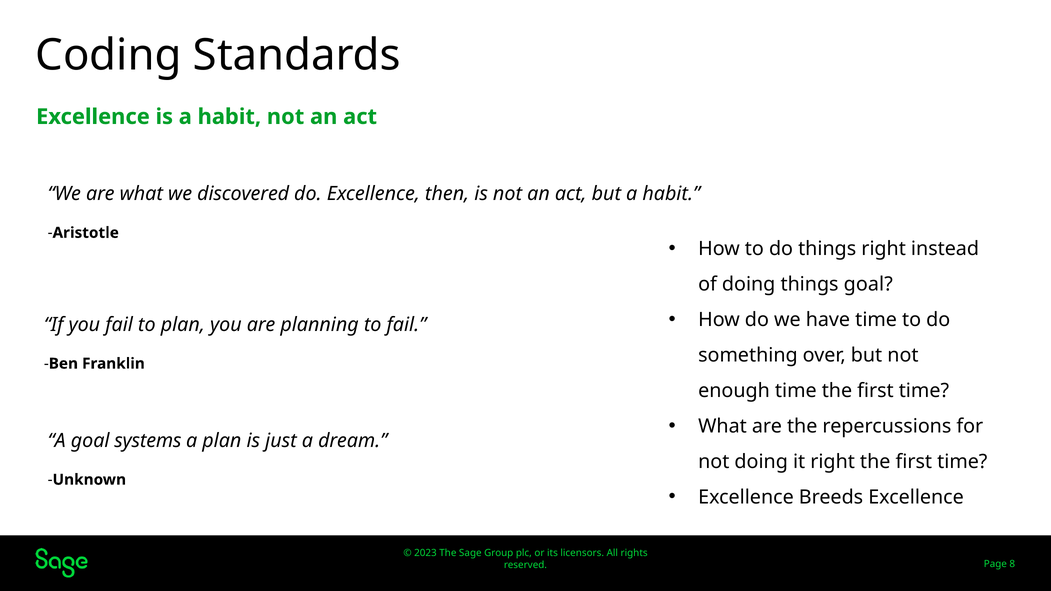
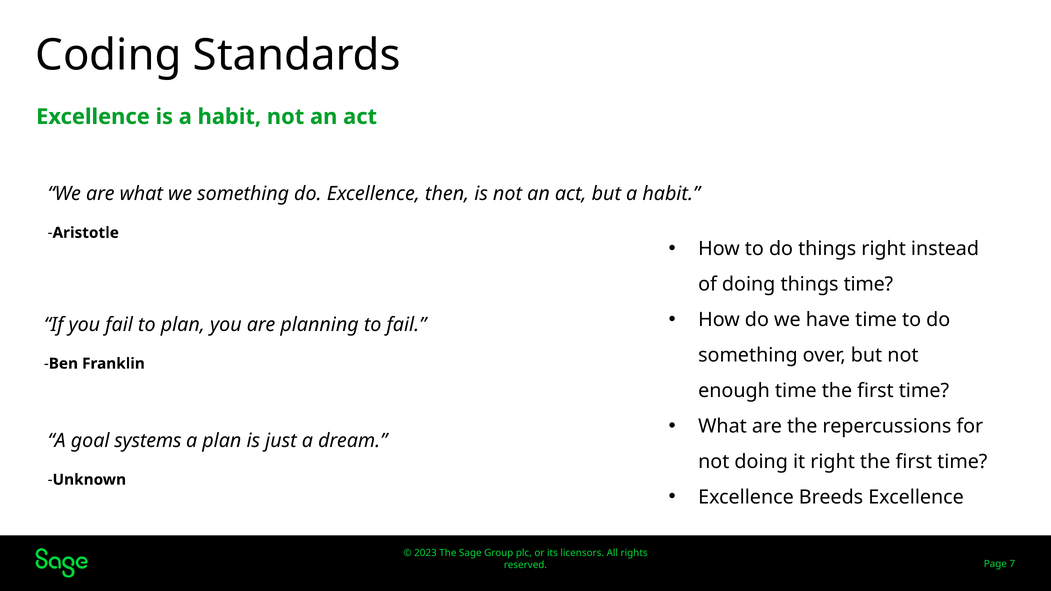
we discovered: discovered -> something (243, 194)
things goal: goal -> time (868, 284)
8: 8 -> 7 (1012, 564)
